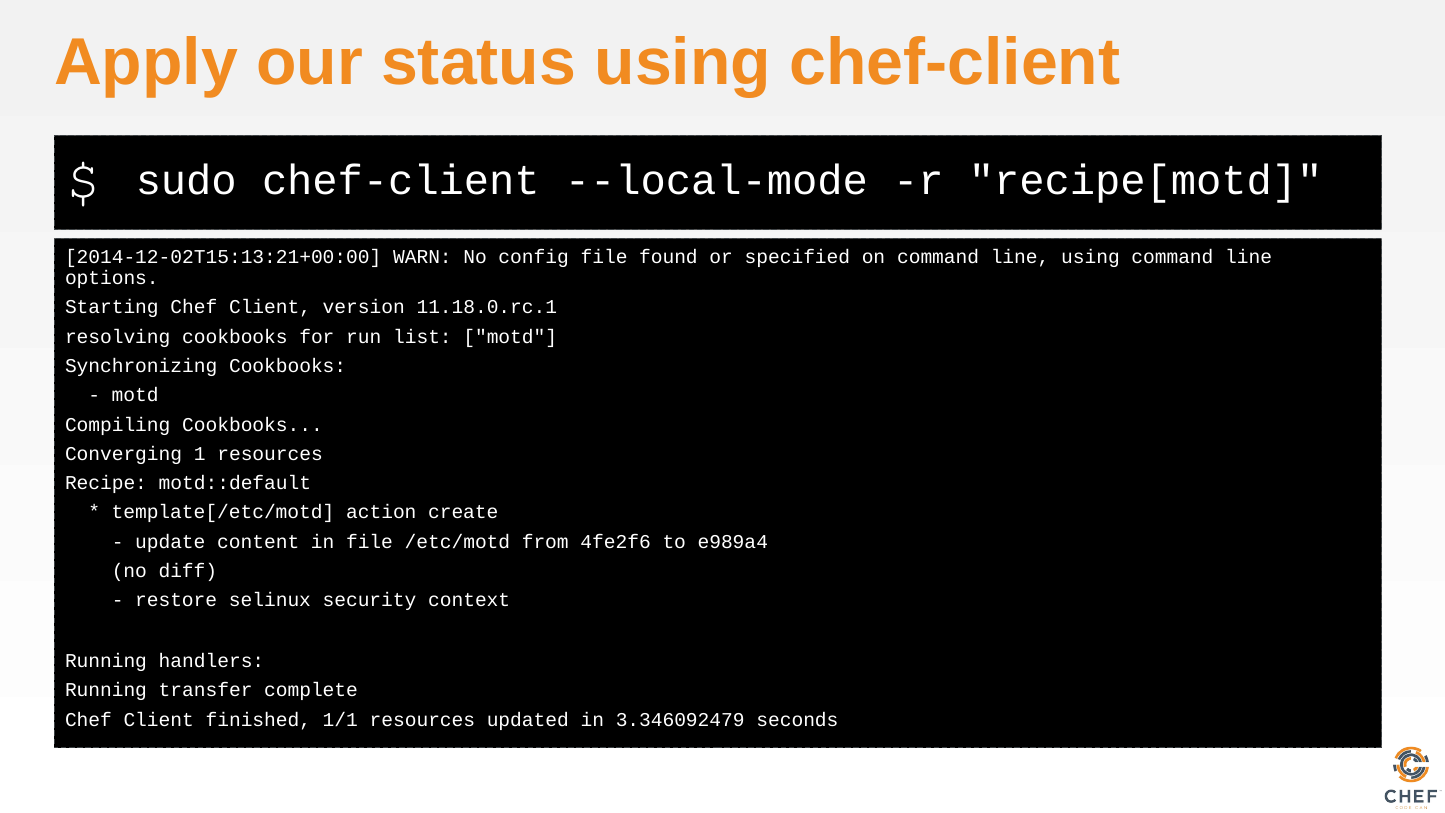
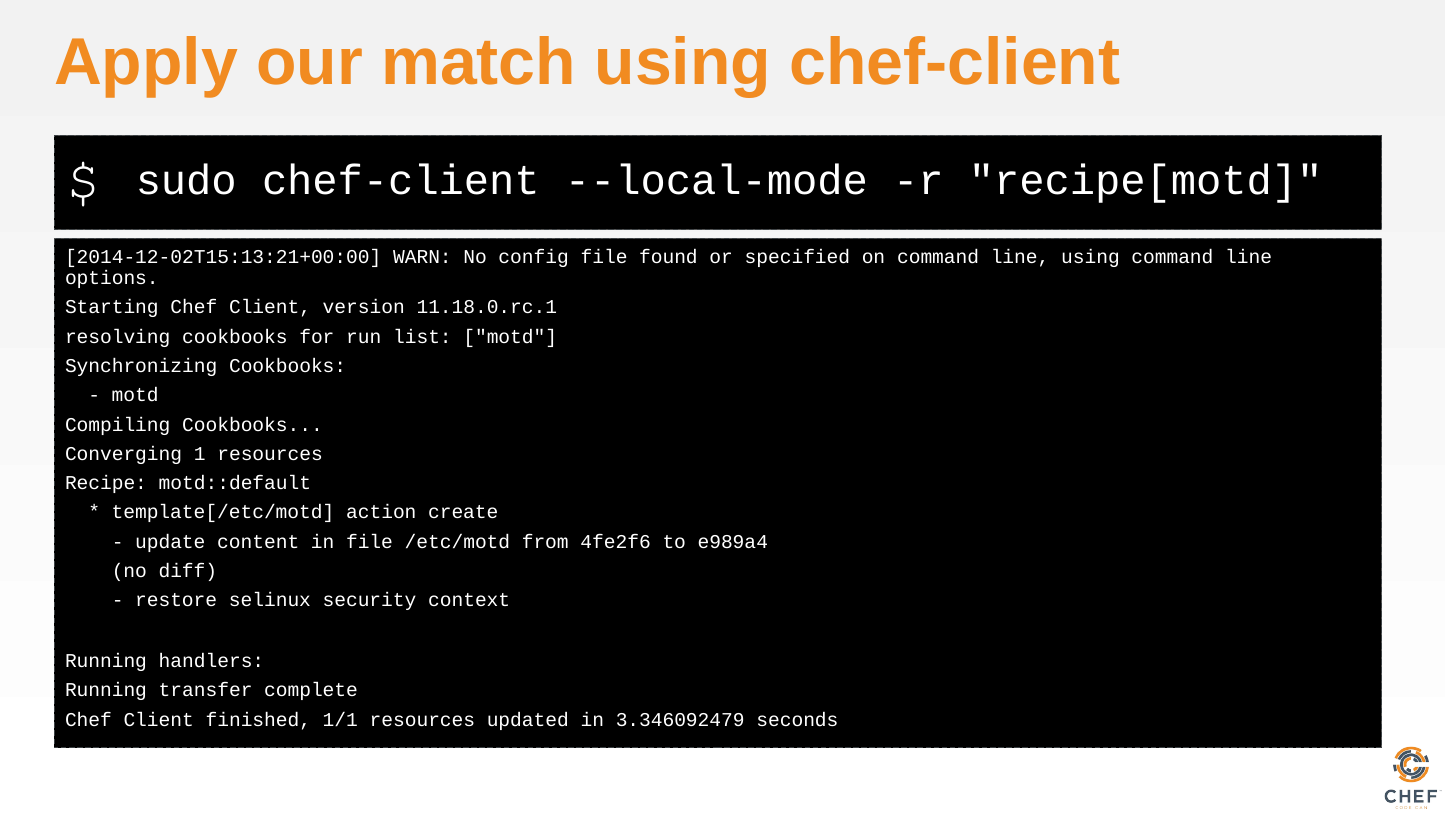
status: status -> match (479, 62)
